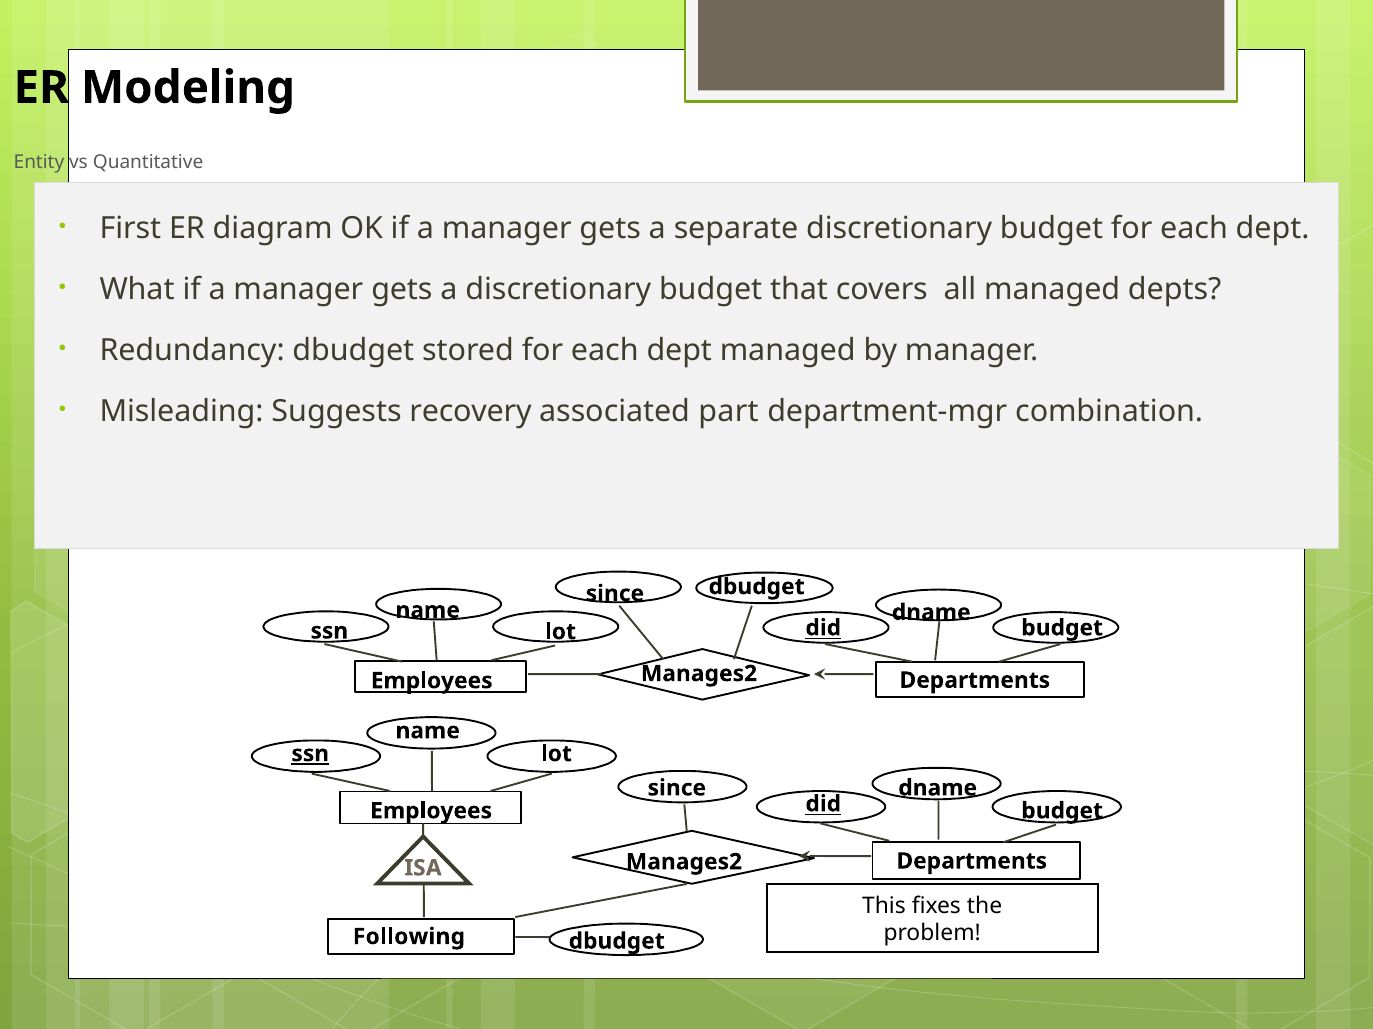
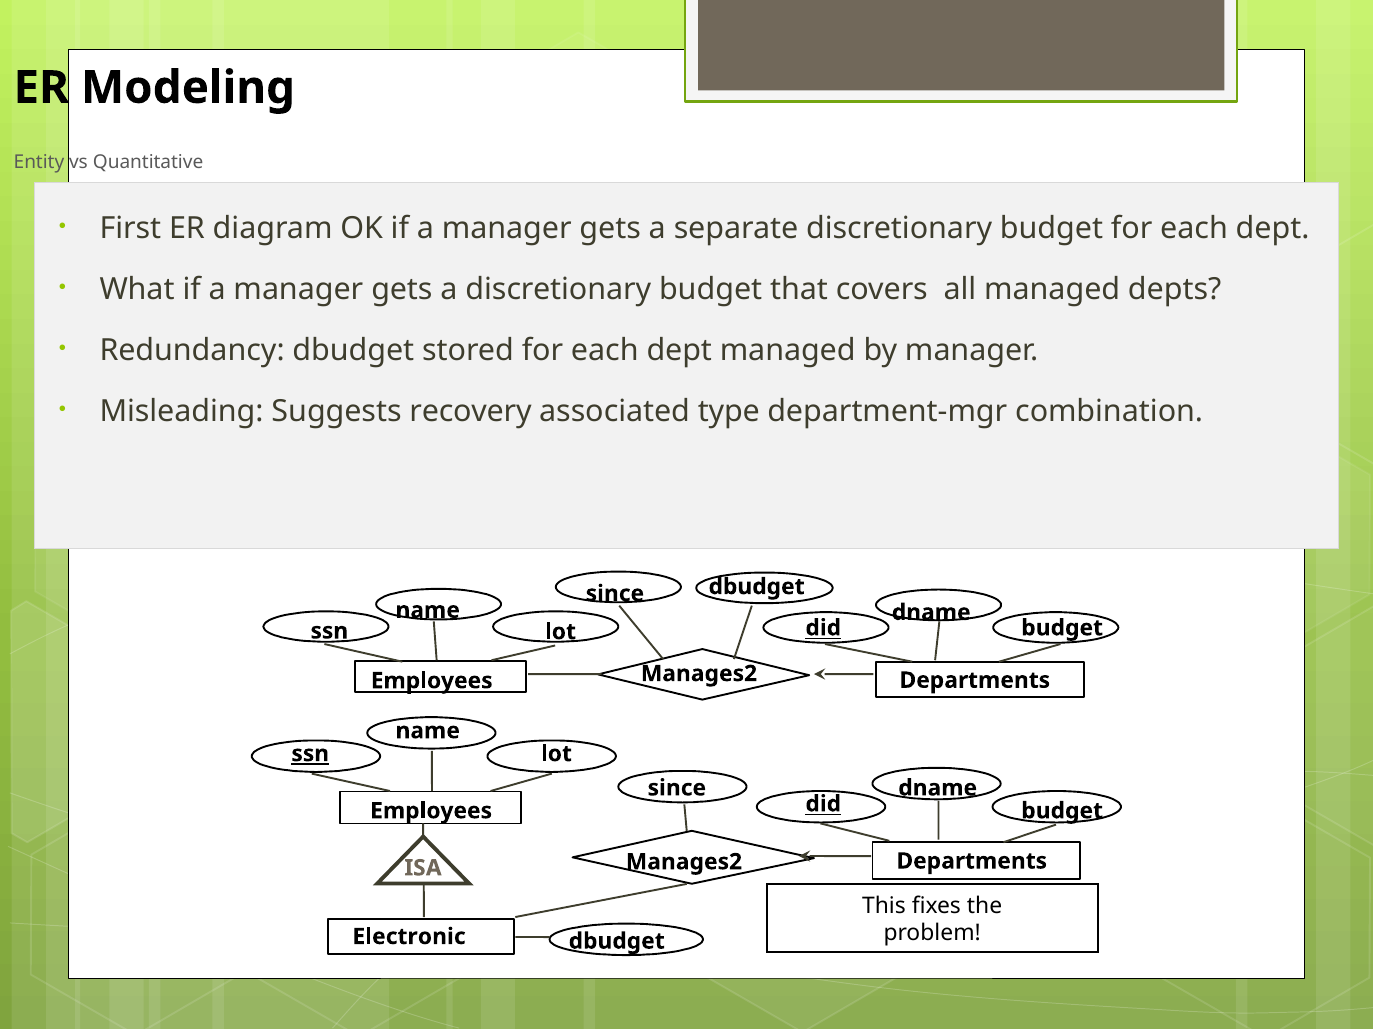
part: part -> type (729, 411)
Following: Following -> Electronic (409, 937)
